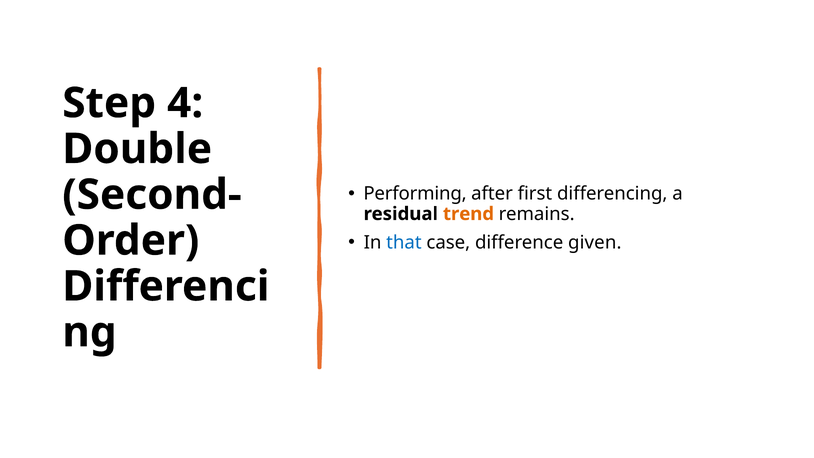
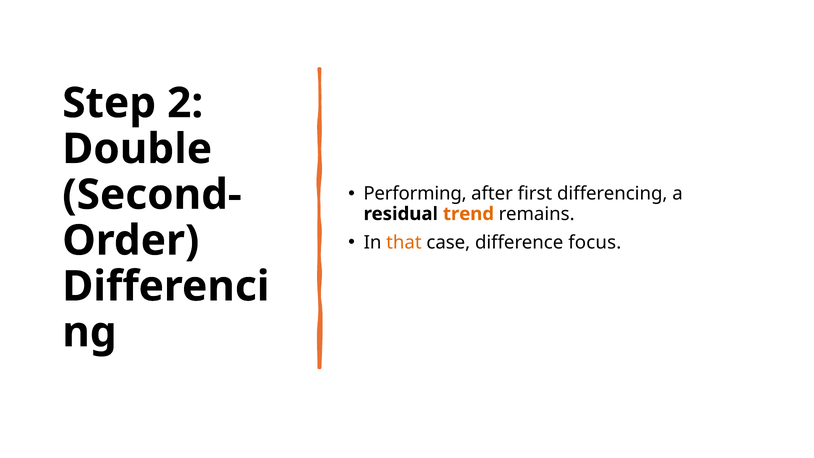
4: 4 -> 2 (185, 103)
that colour: blue -> orange (404, 242)
given: given -> focus (595, 242)
